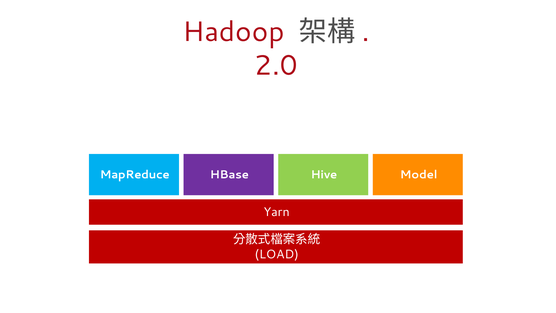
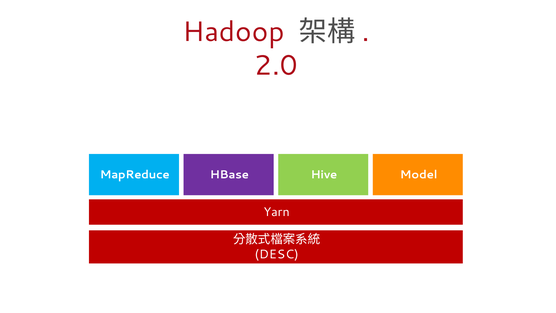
LOAD: LOAD -> DESC (277, 254)
